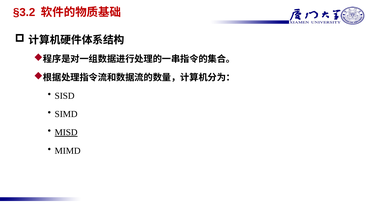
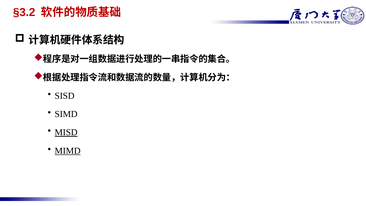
MIMD underline: none -> present (68, 151)
